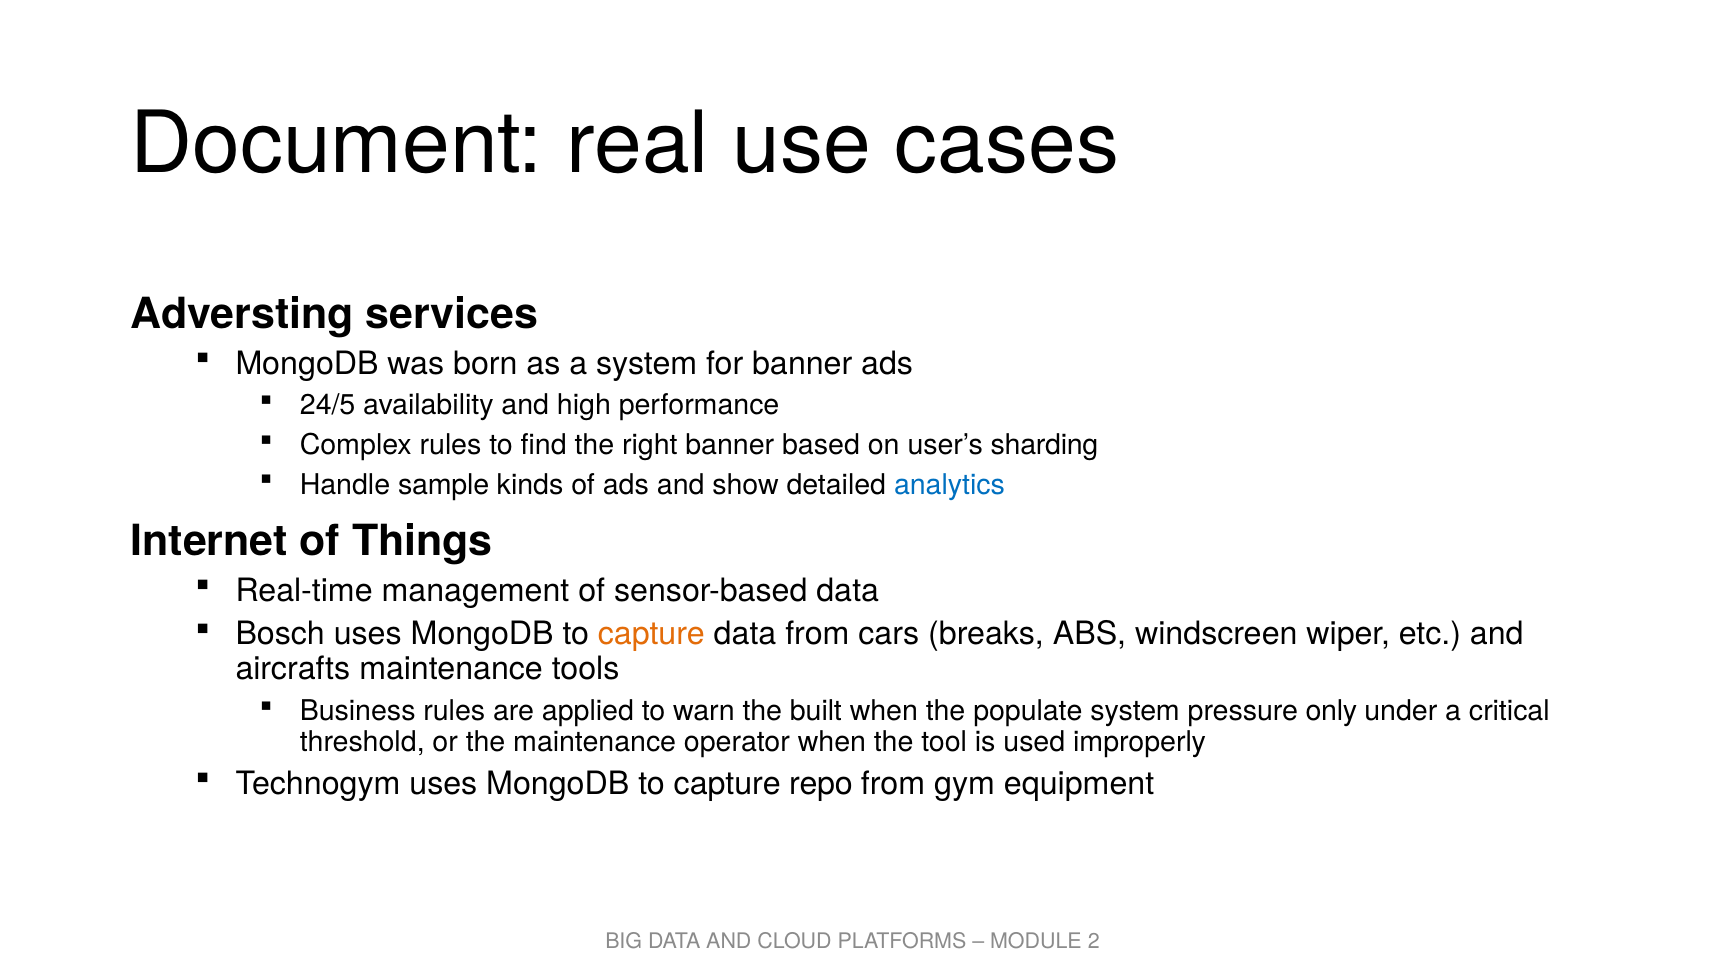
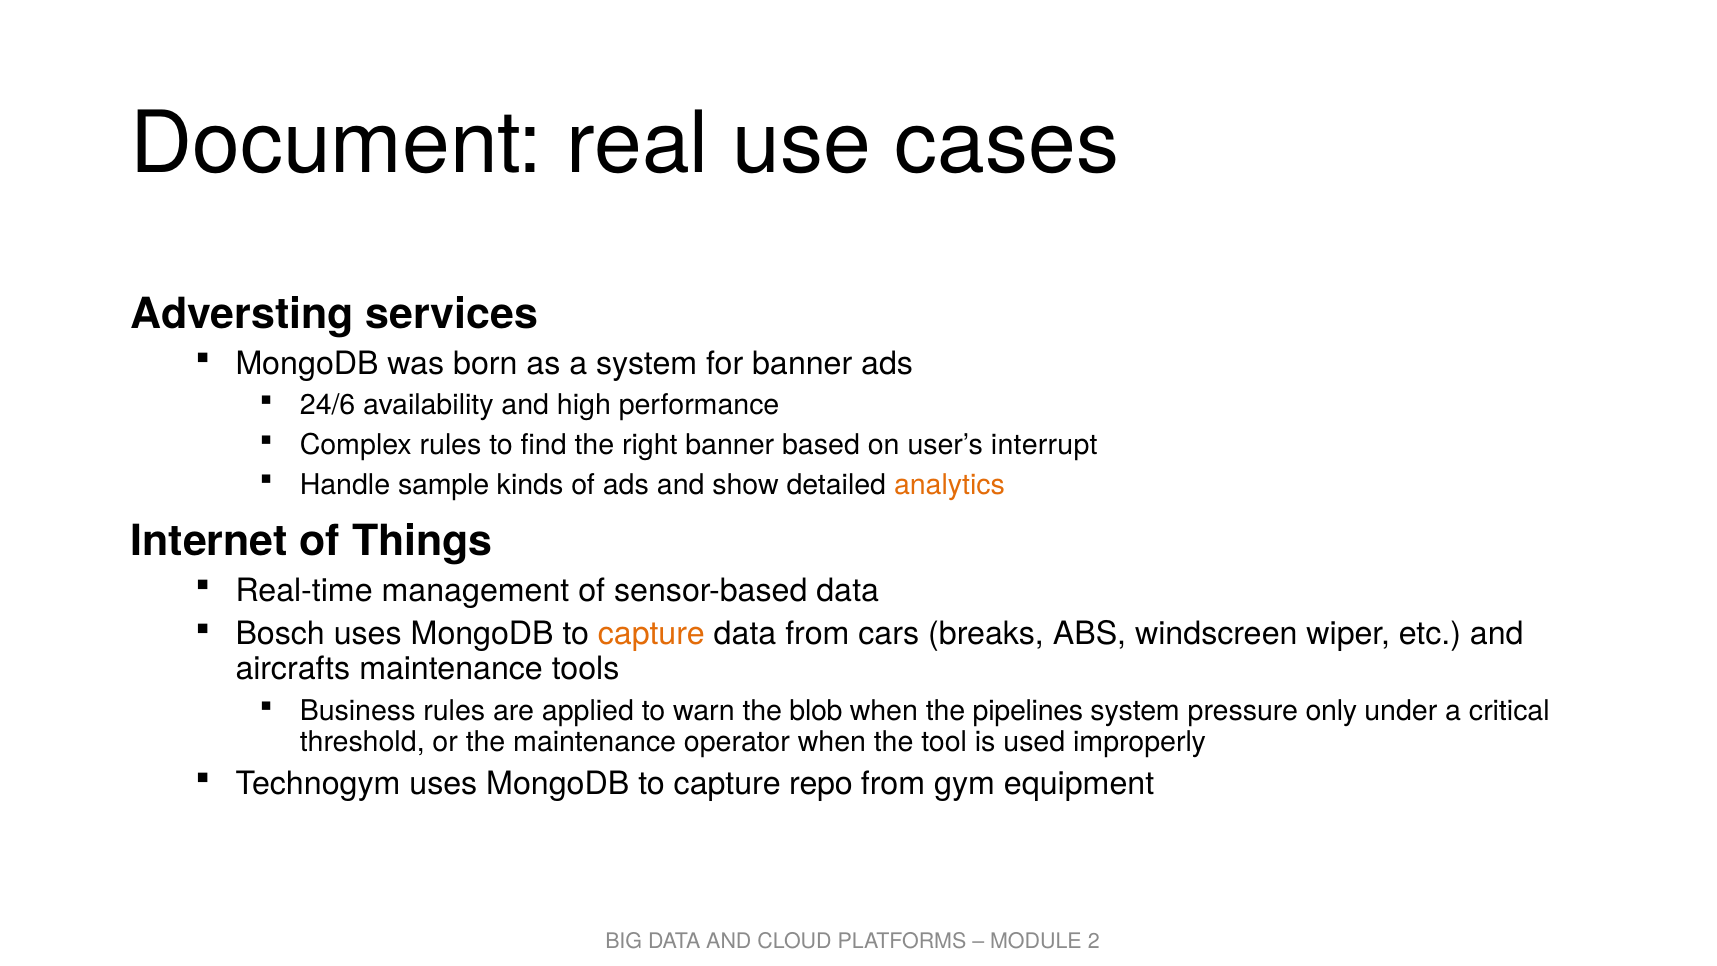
24/5: 24/5 -> 24/6 (328, 405)
sharding: sharding -> interrupt (1044, 445)
analytics colour: blue -> orange (949, 485)
built: built -> blob (816, 711)
populate: populate -> pipelines (1028, 711)
